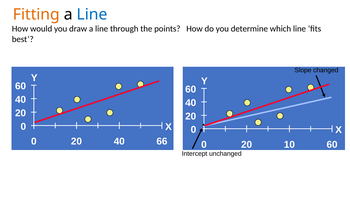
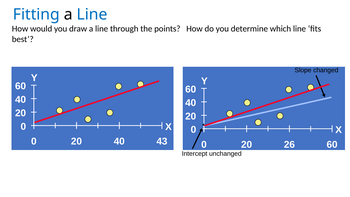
Fitting colour: orange -> blue (36, 14)
66: 66 -> 43 (162, 141)
10: 10 -> 26 (289, 144)
